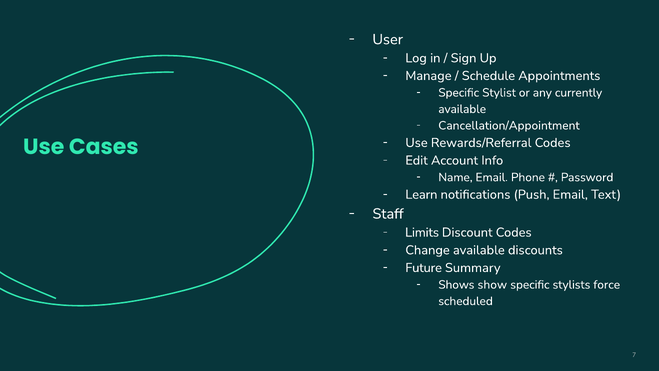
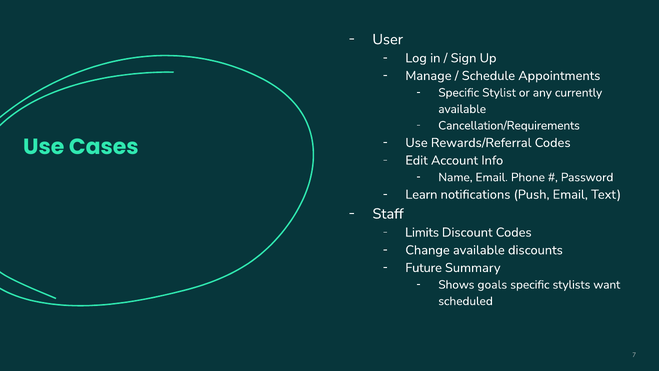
Cancellation/Appointment: Cancellation/Appointment -> Cancellation/Requirements (509, 125)
show: show -> goals (492, 284)
force: force -> want (607, 284)
